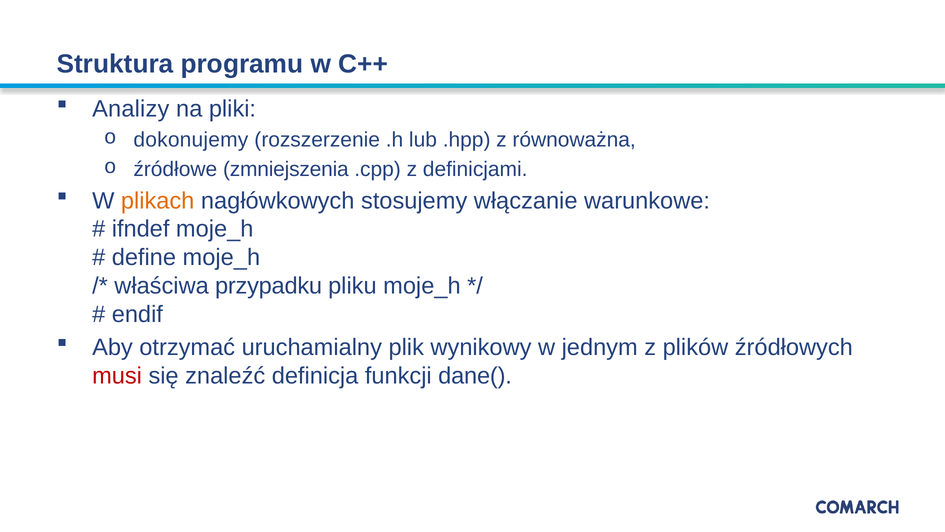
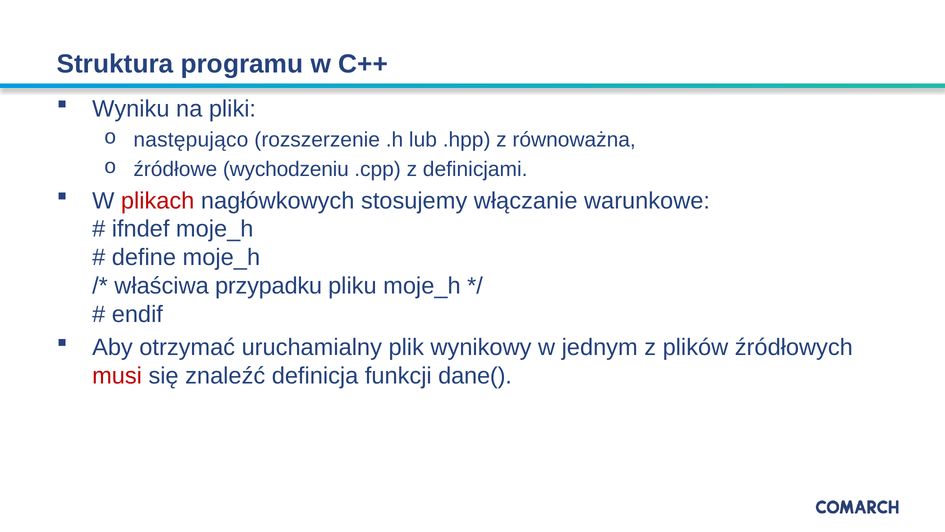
Analizy: Analizy -> Wyniku (131, 109)
dokonujemy: dokonujemy -> następująco (191, 140)
zmniejszenia: zmniejszenia -> wychodzeniu (286, 169)
plikach colour: orange -> red (158, 201)
